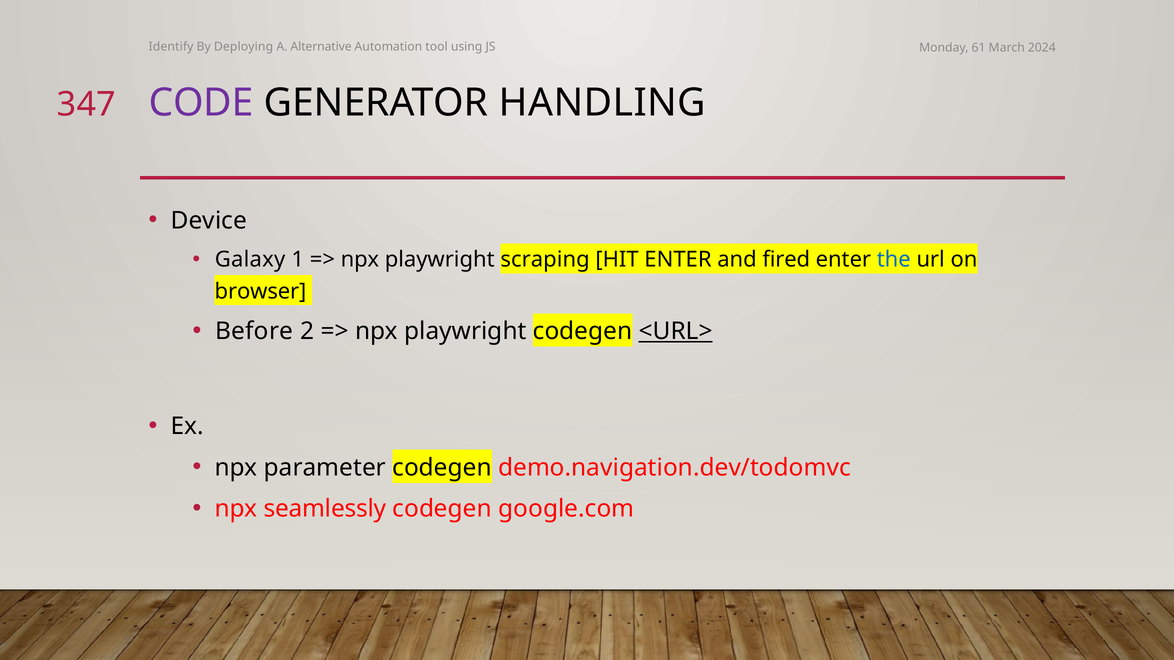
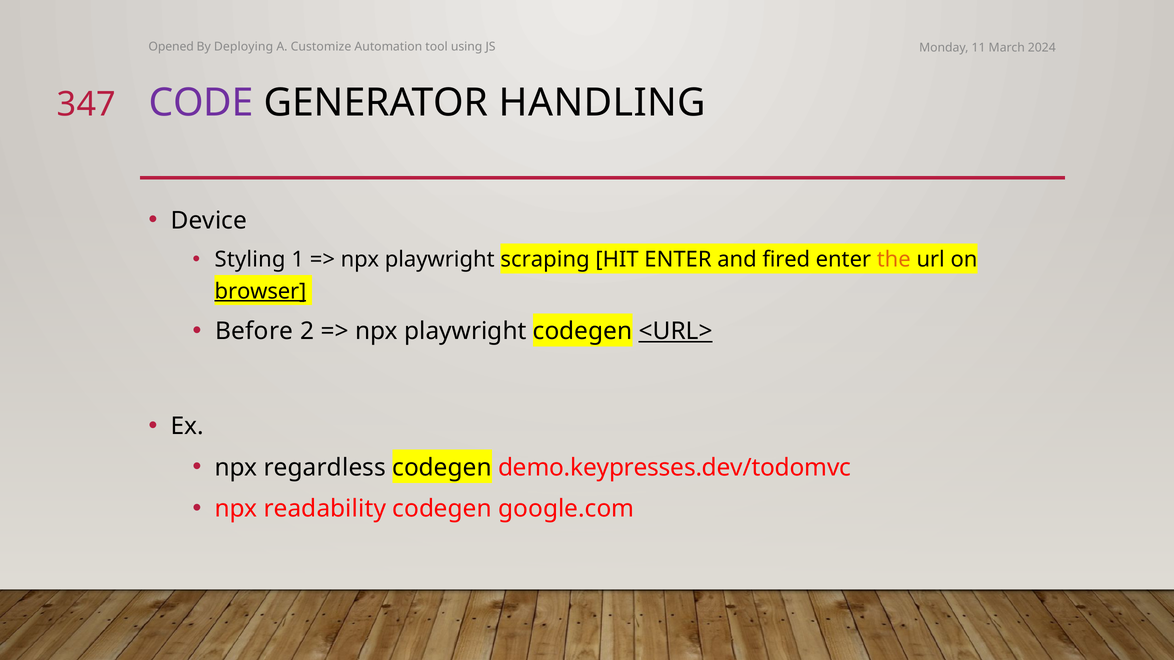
Identify: Identify -> Opened (171, 47)
Alternative: Alternative -> Customize (321, 47)
61: 61 -> 11 (979, 48)
Galaxy: Galaxy -> Styling (250, 260)
the colour: blue -> orange (894, 260)
browser underline: none -> present (260, 292)
parameter: parameter -> regardless (325, 468)
demo.navigation.dev/todomvc: demo.navigation.dev/todomvc -> demo.keypresses.dev/todomvc (675, 468)
seamlessly: seamlessly -> readability (325, 509)
